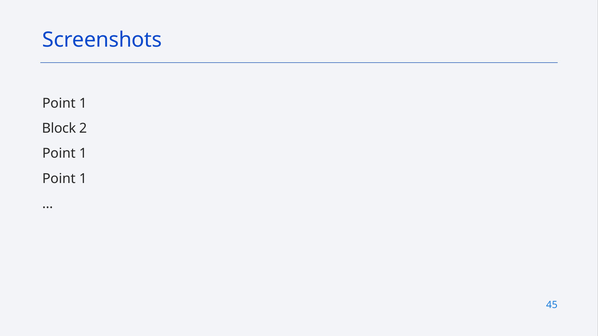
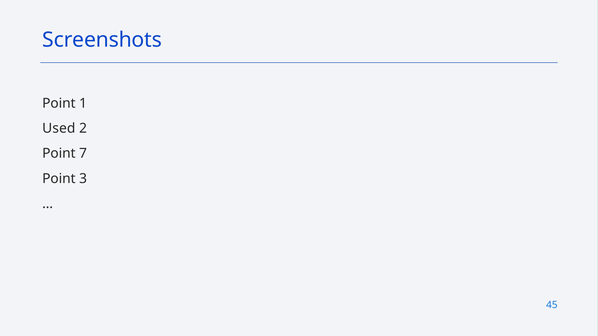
Block: Block -> Used (59, 128)
1: 1 -> 7 (83, 154)
1: 1 -> 3 (83, 179)
